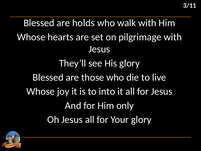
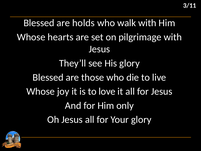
into: into -> love (107, 91)
